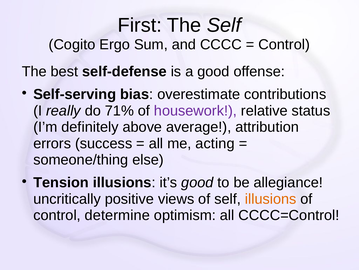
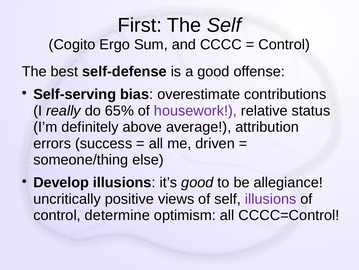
71%: 71% -> 65% (119, 110)
acting: acting -> driven (215, 143)
Tension: Tension -> Develop (61, 182)
illusions colour: orange -> purple (271, 199)
